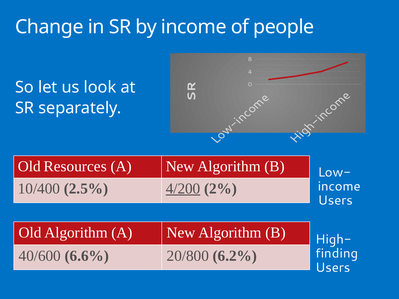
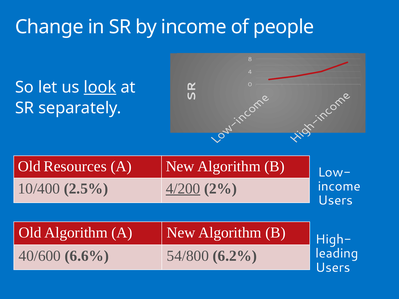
look underline: none -> present (100, 87)
finding: finding -> leading (337, 254)
20/800: 20/800 -> 54/800 (188, 256)
